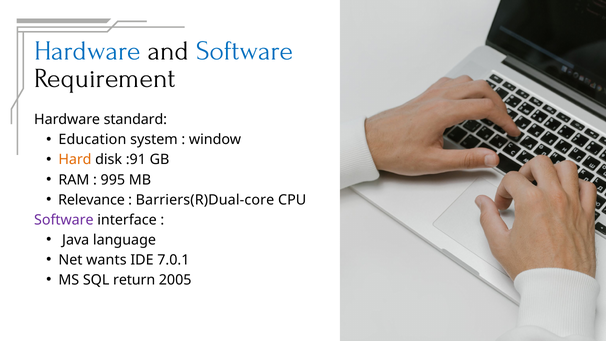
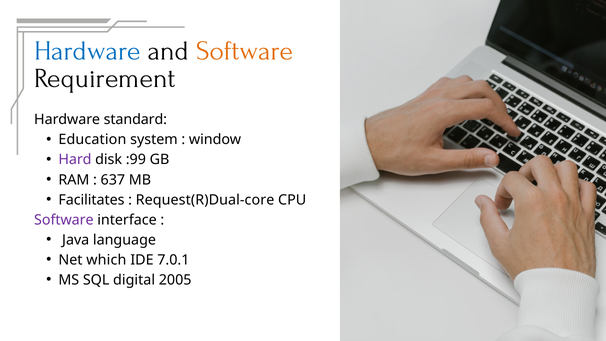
Software colour: blue -> orange (245, 51)
Hard colour: orange -> purple (75, 160)
:91: :91 -> :99 (136, 160)
995: 995 -> 637 (113, 180)
Relevance: Relevance -> Facilitates (91, 200)
Barriers(R)Dual-core: Barriers(R)Dual-core -> Request(R)Dual-core (205, 200)
wants: wants -> which (106, 260)
return: return -> digital (134, 280)
